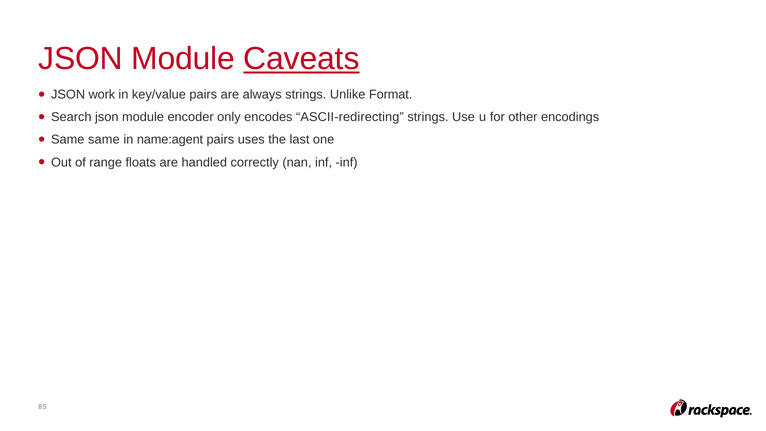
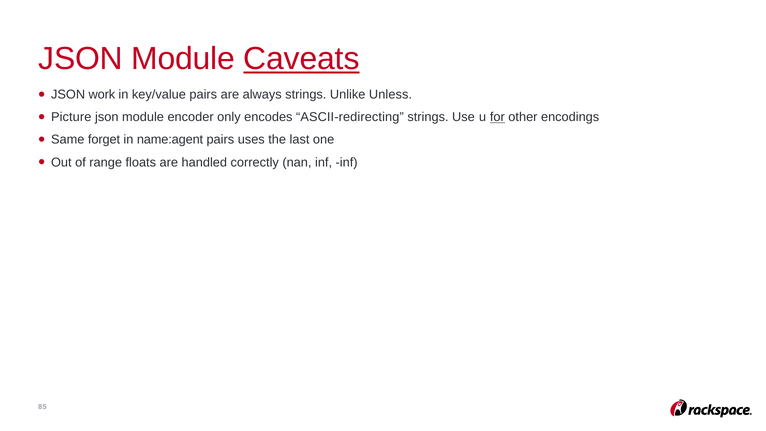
Format: Format -> Unless (391, 95)
Search: Search -> Picture (71, 117)
for underline: none -> present (497, 117)
Same same: same -> forget (104, 140)
